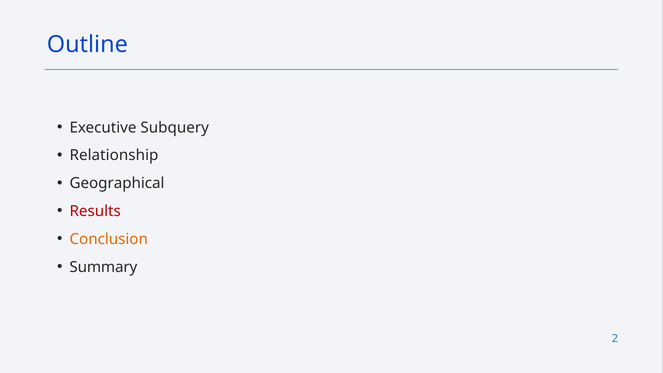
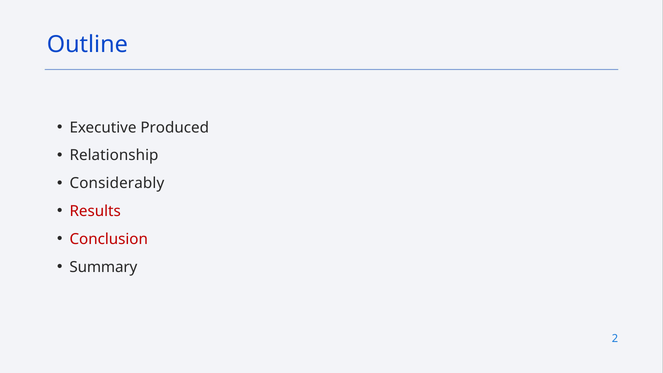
Subquery: Subquery -> Produced (175, 128)
Geographical: Geographical -> Considerably (117, 183)
Conclusion colour: orange -> red (109, 239)
